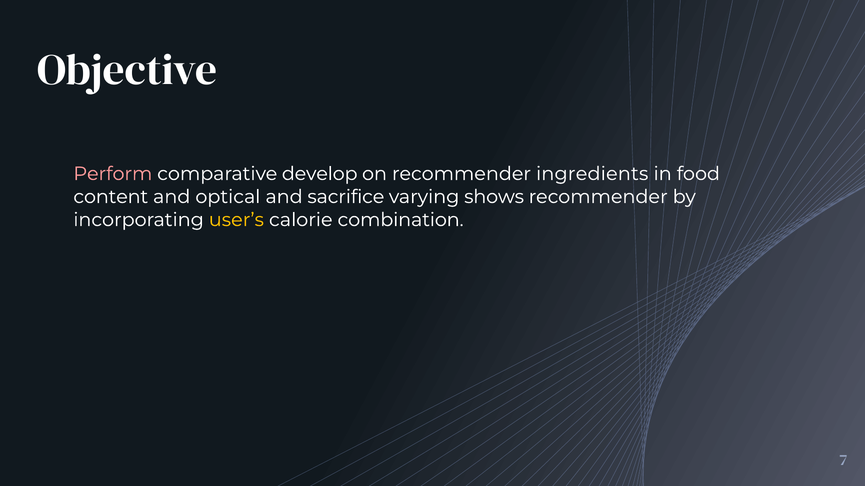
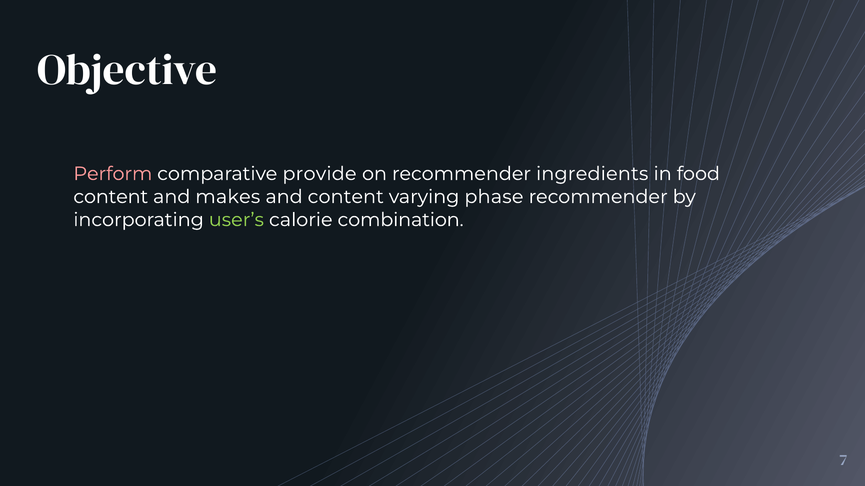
develop: develop -> provide (319, 174)
optical: optical -> makes (228, 197)
and sacrifice: sacrifice -> content (346, 197)
shows: shows -> phase (494, 197)
user’s colour: yellow -> light green (236, 220)
